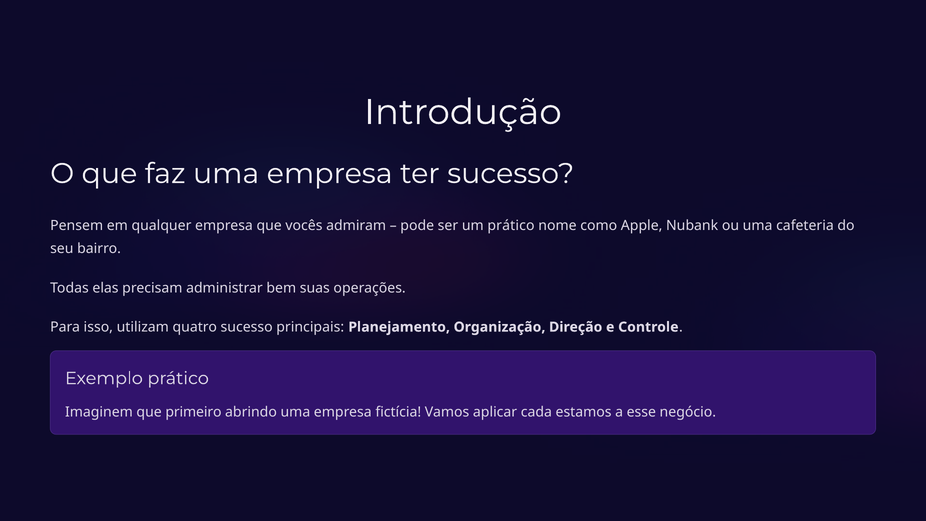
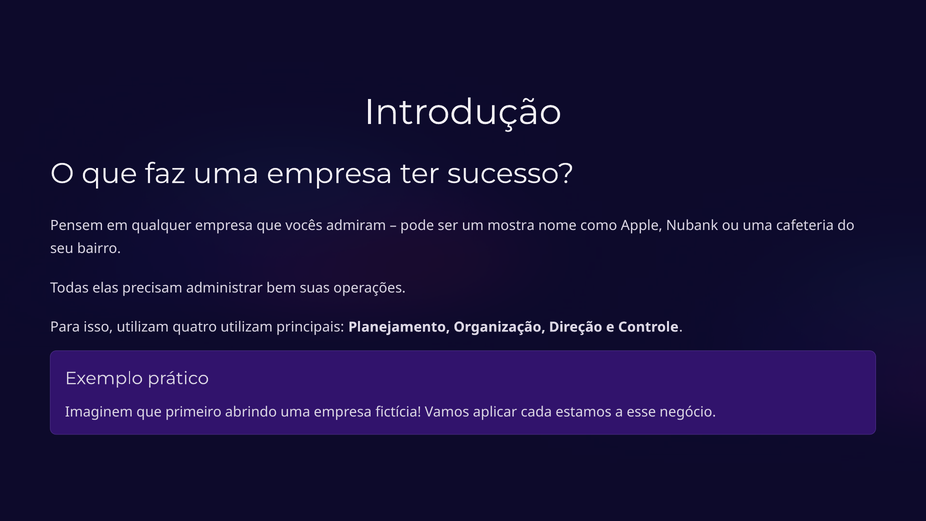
um prático: prático -> mostra (511, 226)
quatro sucesso: sucesso -> utilizam (247, 327)
